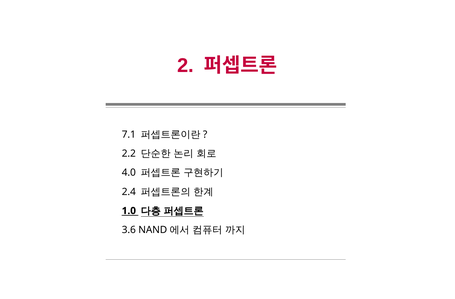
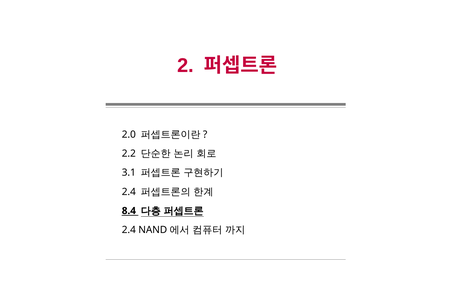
7.1: 7.1 -> 2.0 (129, 135)
4.0: 4.0 -> 3.1 (129, 173)
1.0: 1.0 -> 8.4 (129, 211)
3.6: 3.6 -> 2.4 (129, 230)
